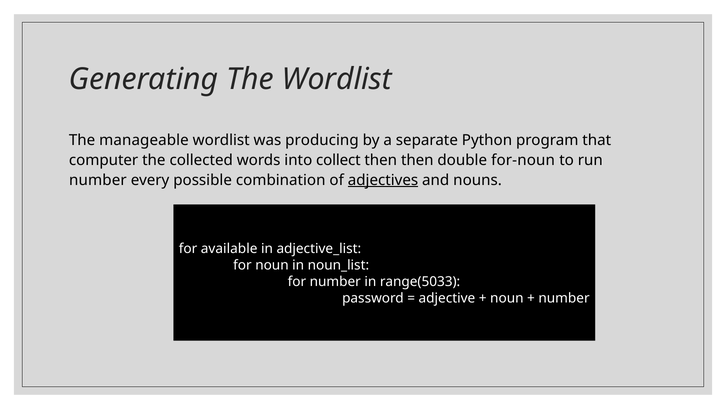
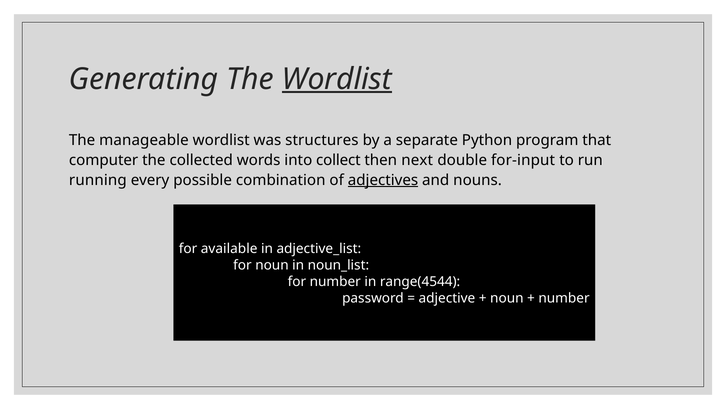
Wordlist underline: none -> present (337, 79)
producing: producing -> structures (322, 140)
then then: then -> next (417, 160)
for-noun: for-noun -> for-input (523, 160)
number: number -> running (98, 180)
range(5033: range(5033 -> range(4544 (420, 281)
